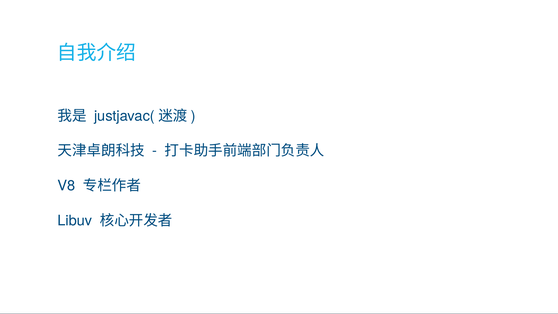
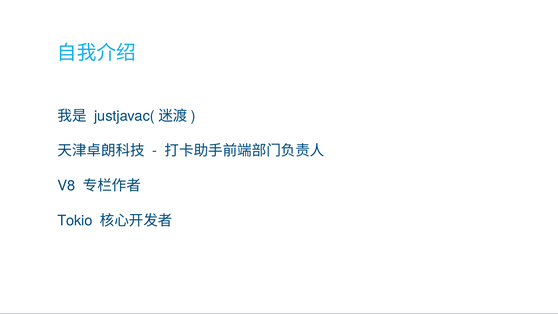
Libuv: Libuv -> Tokio (75, 221)
